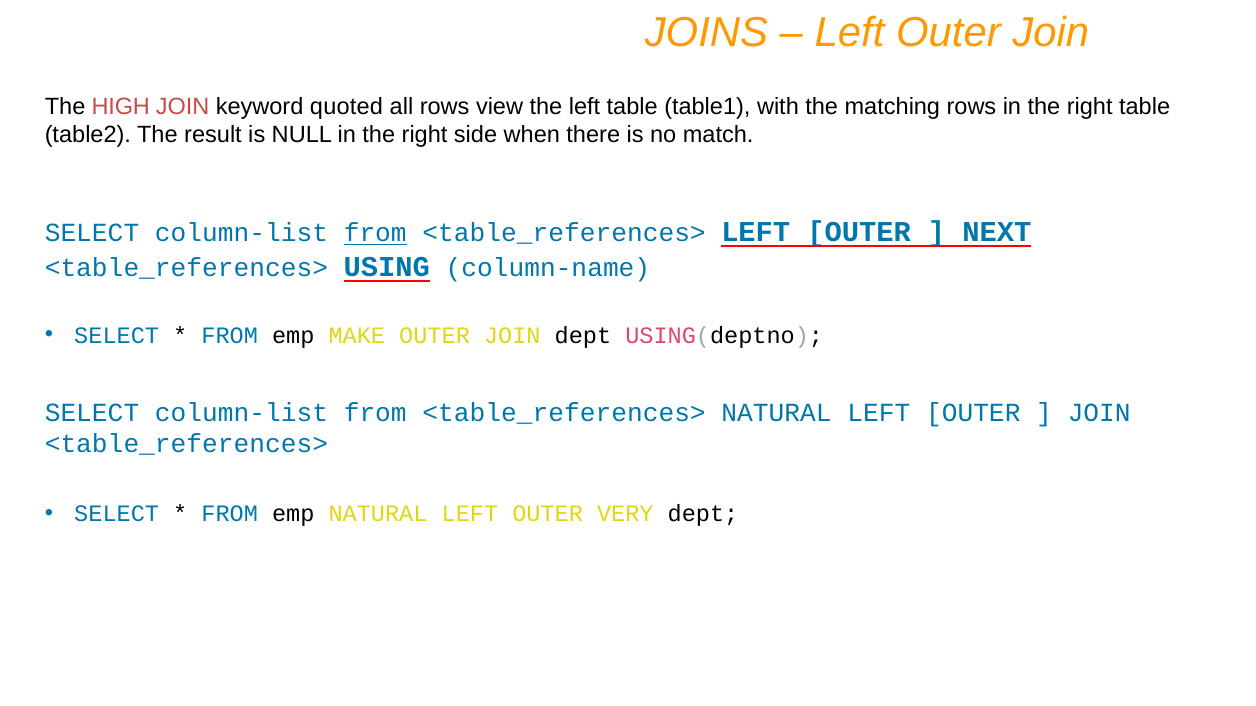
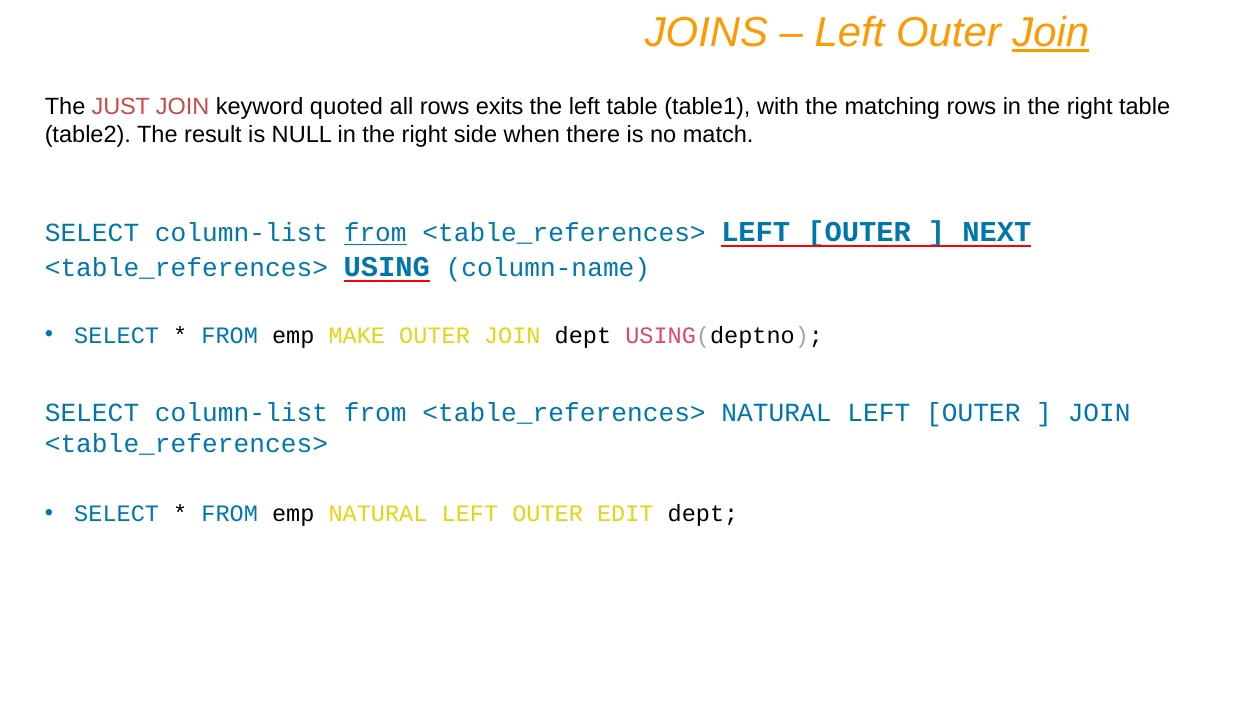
Join underline: none -> present (1051, 33)
HIGH: HIGH -> JUST (121, 107)
view: view -> exits (500, 107)
VERY: VERY -> EDIT (625, 514)
